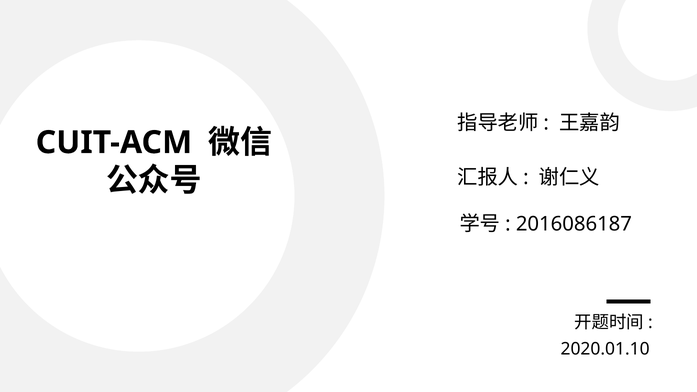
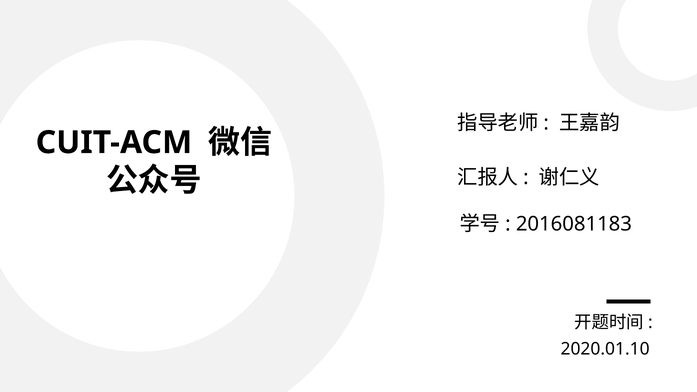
2016086187: 2016086187 -> 2016081183 (574, 224)
